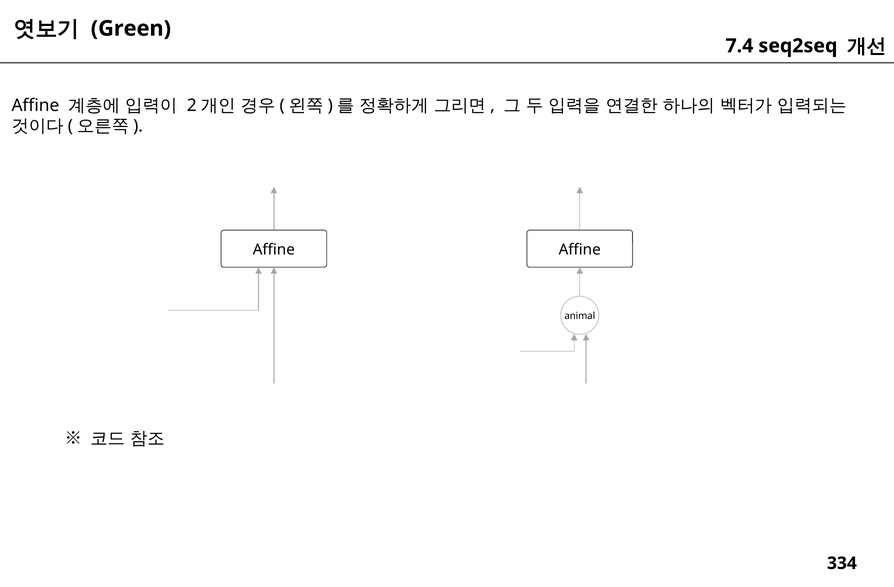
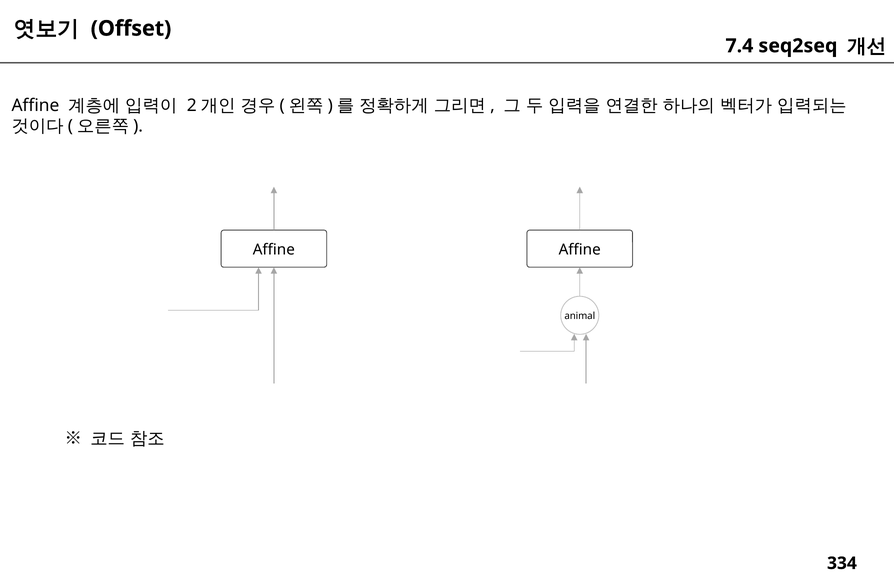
Green: Green -> Offset (131, 29)
